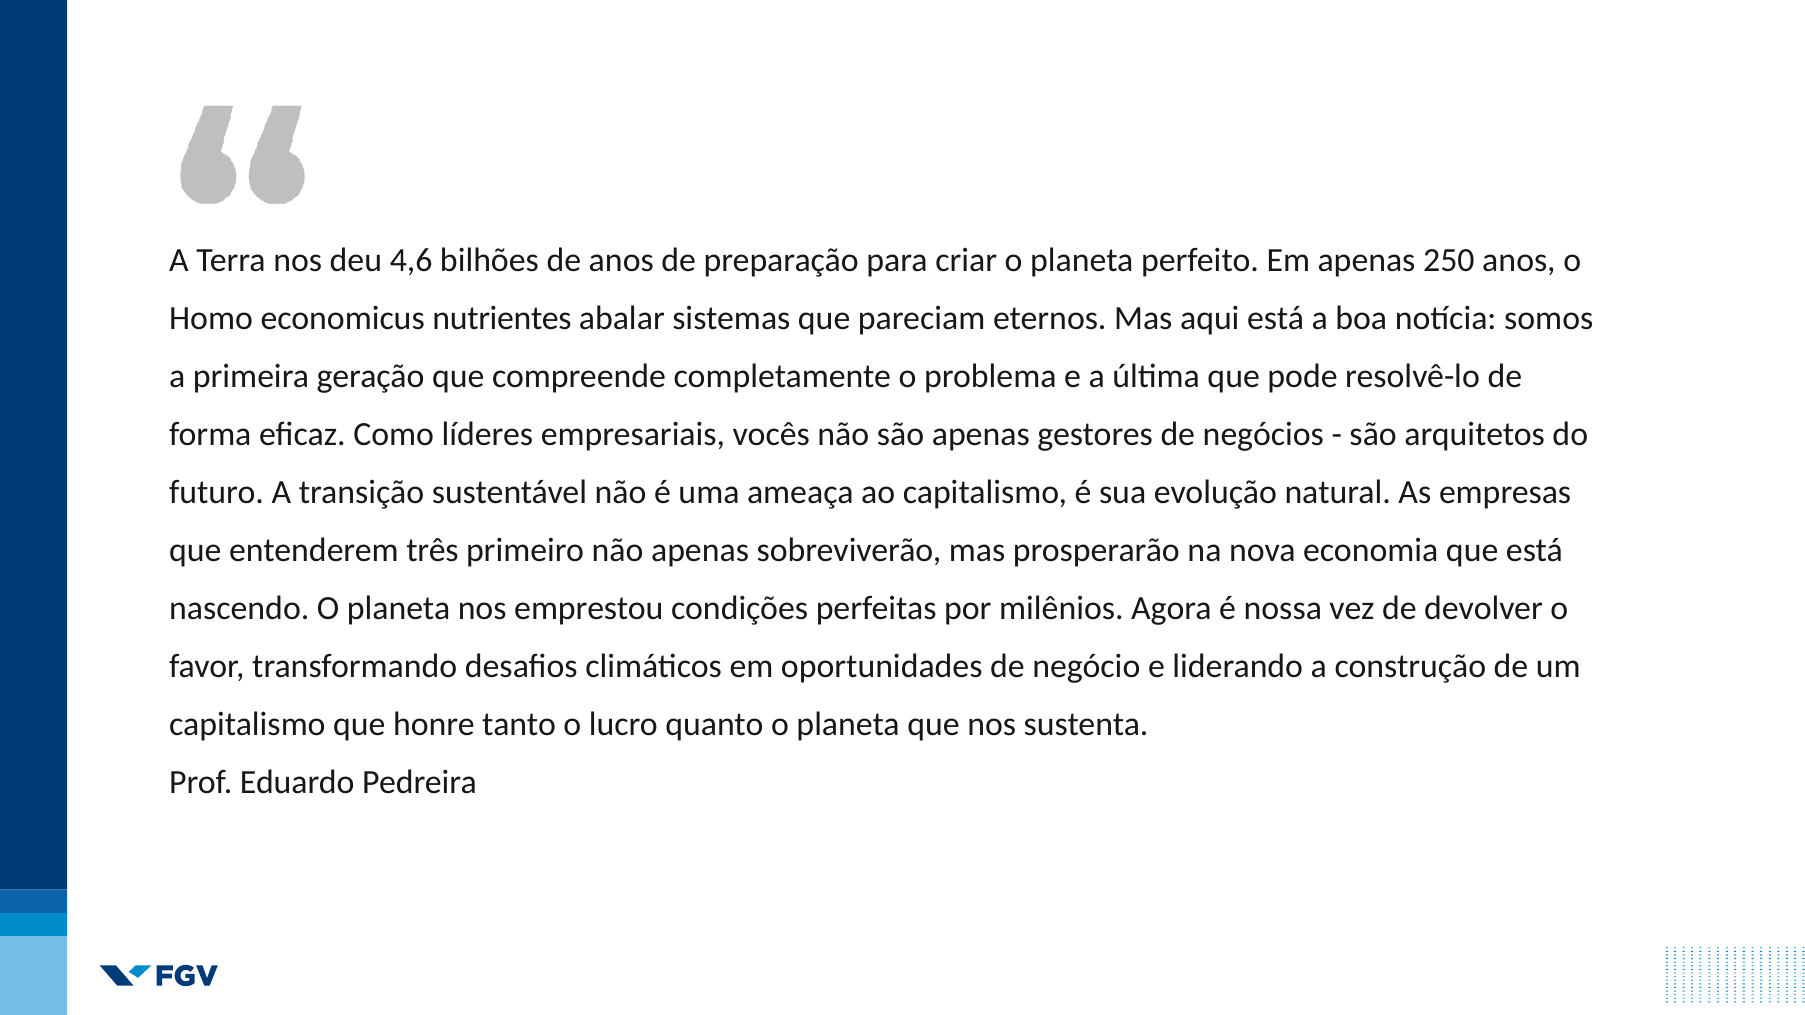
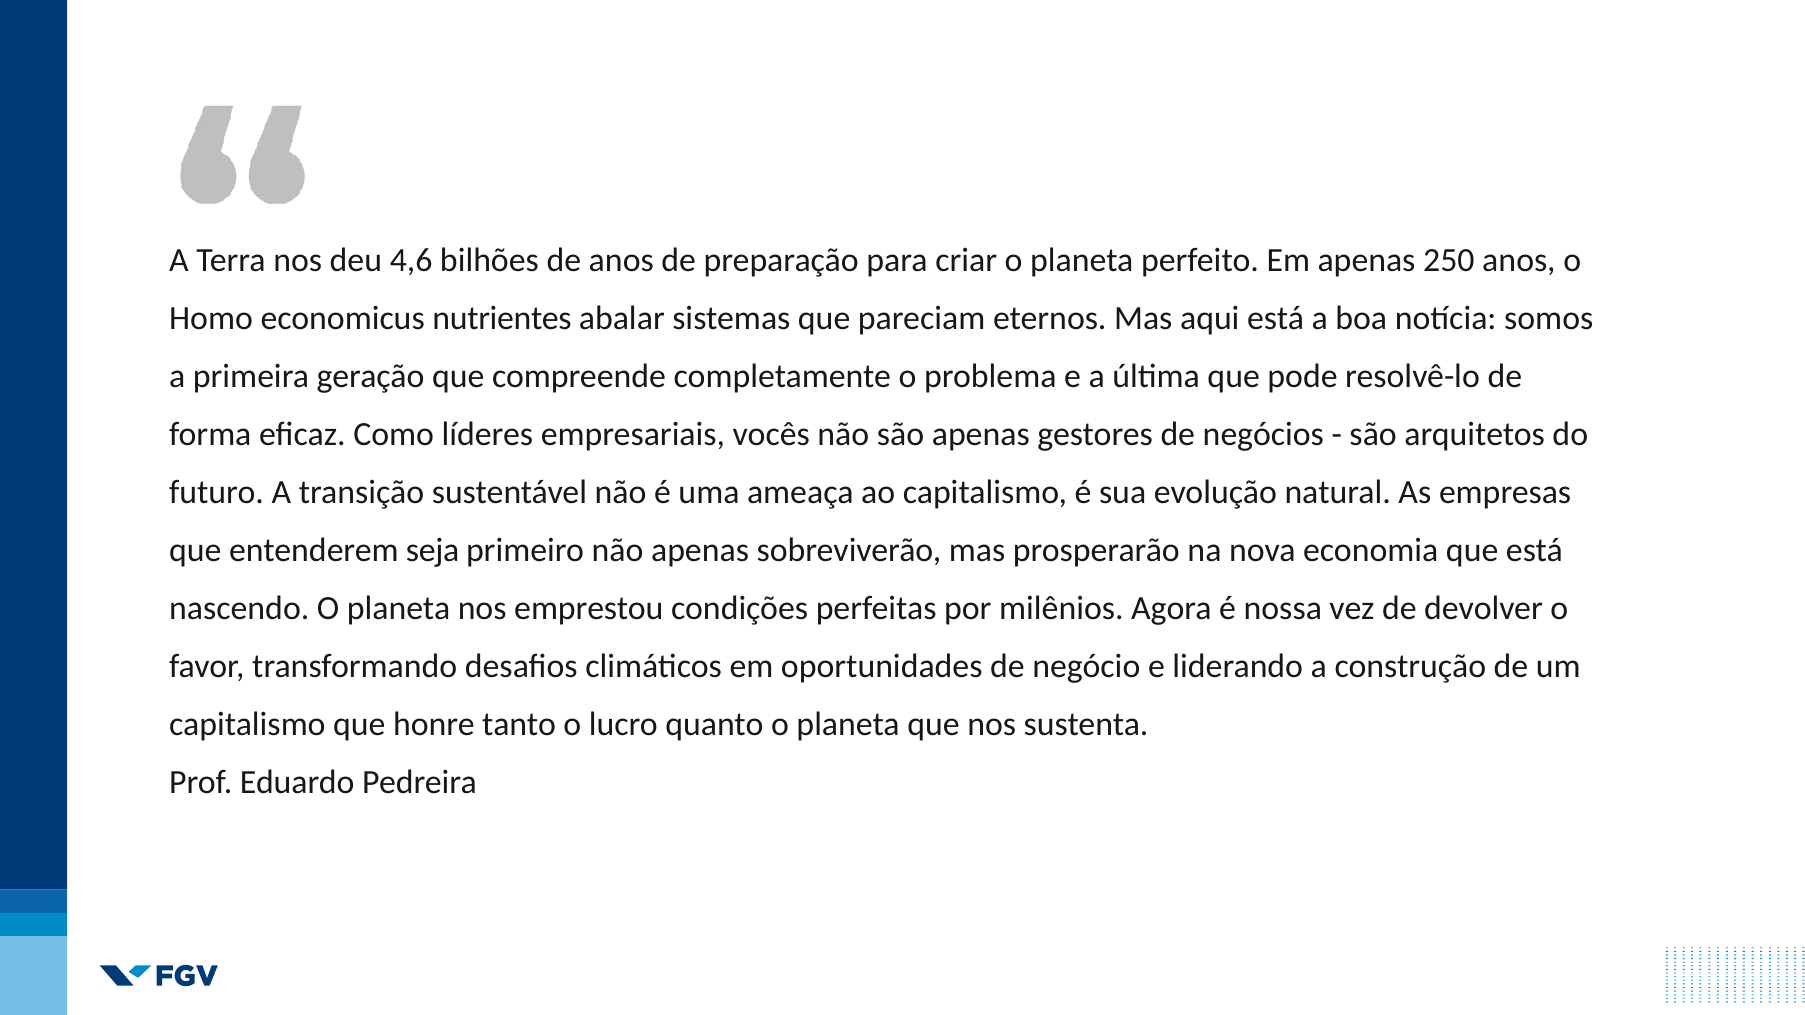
três: três -> seja (433, 551)
